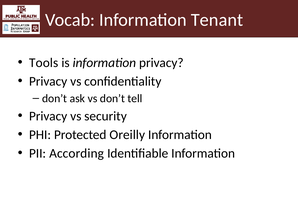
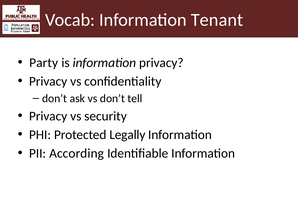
Tools: Tools -> Party (44, 63)
Oreilly: Oreilly -> Legally (127, 134)
